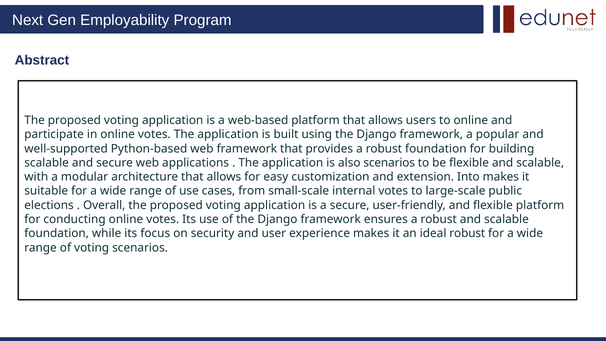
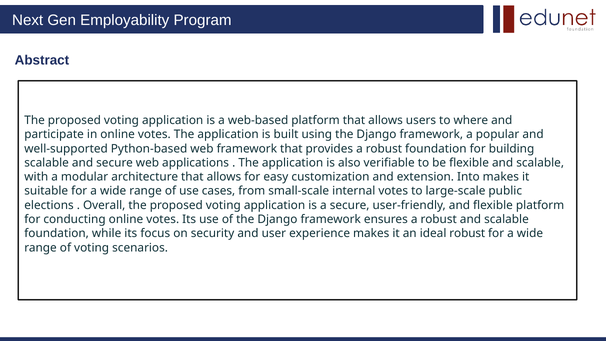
to online: online -> where (471, 120)
also scenarios: scenarios -> verifiable (389, 163)
